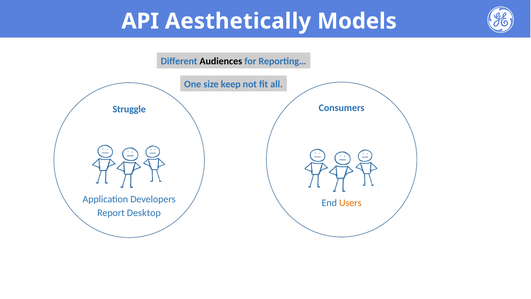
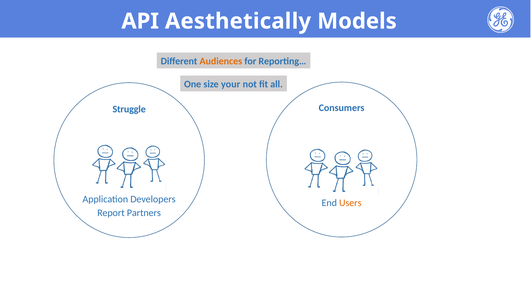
Audiences colour: black -> orange (221, 61)
keep: keep -> your (231, 84)
Desktop: Desktop -> Partners (144, 213)
